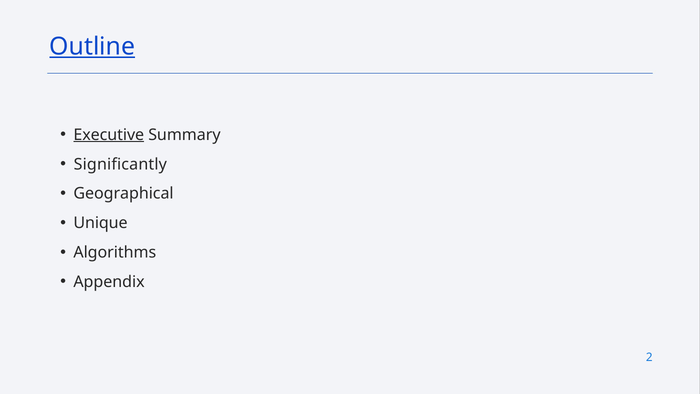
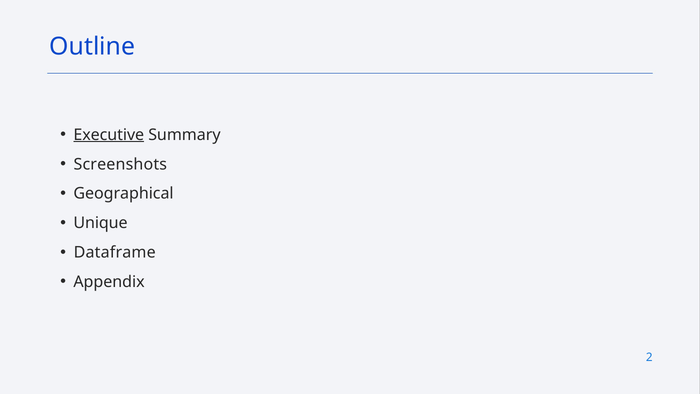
Outline underline: present -> none (92, 47)
Significantly: Significantly -> Screenshots (120, 164)
Algorithms: Algorithms -> Dataframe (115, 252)
